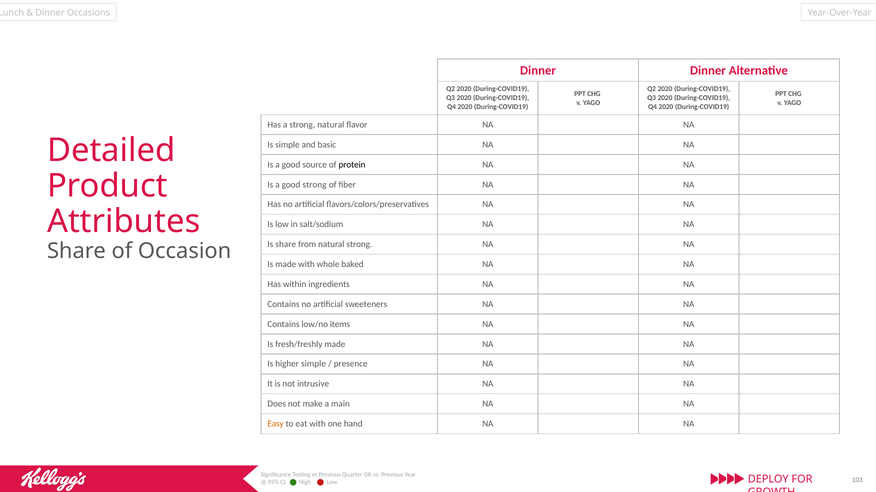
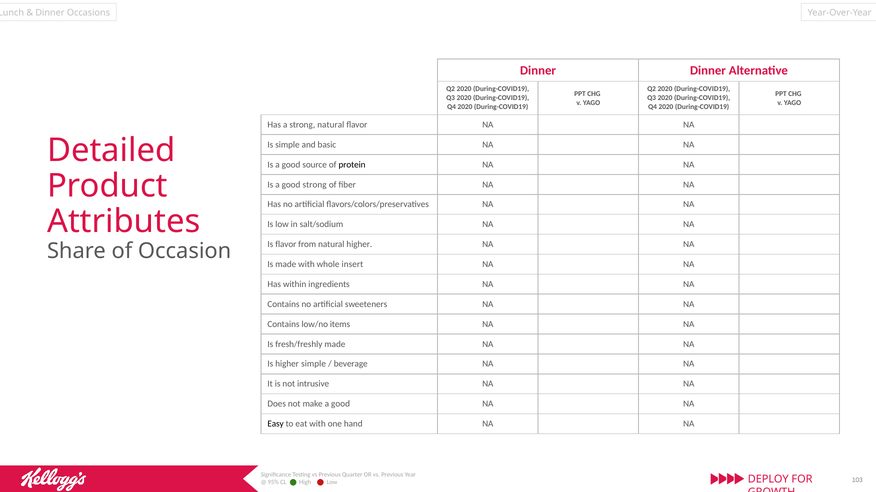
Is share: share -> flavor (286, 245)
natural strong: strong -> higher (359, 245)
baked: baked -> insert (352, 265)
presence: presence -> beverage (351, 365)
make a main: main -> good (341, 404)
Easy colour: orange -> black (276, 424)
